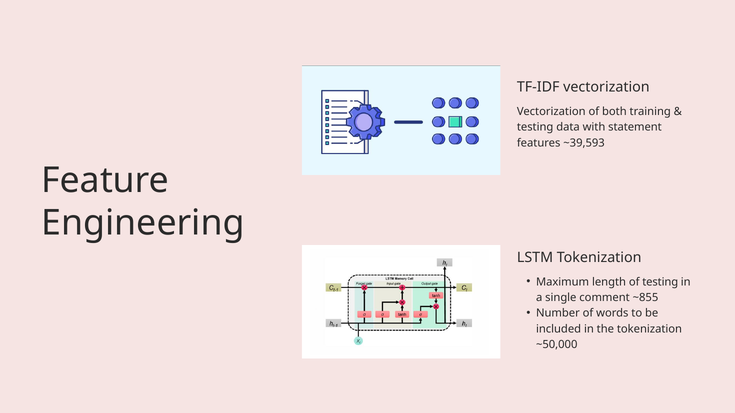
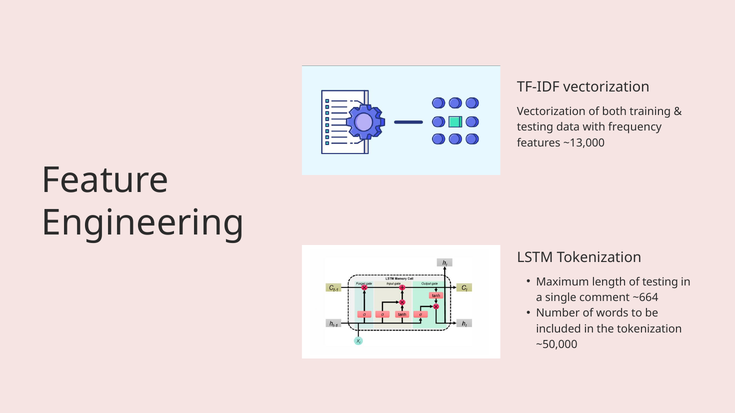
statement: statement -> frequency (635, 127)
~39,593: ~39,593 -> ~13,000 (584, 143)
~855: ~855 -> ~664 (645, 298)
